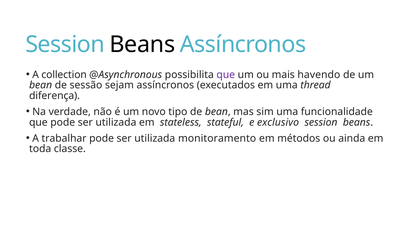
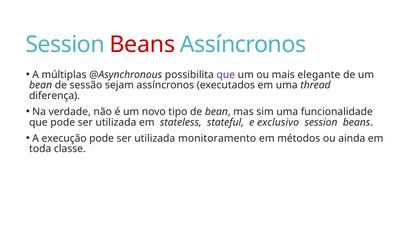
Beans colour: black -> red (142, 44)
collection: collection -> múltiplas (64, 75)
havendo: havendo -> elegante (319, 75)
trabalhar: trabalhar -> execução (64, 139)
